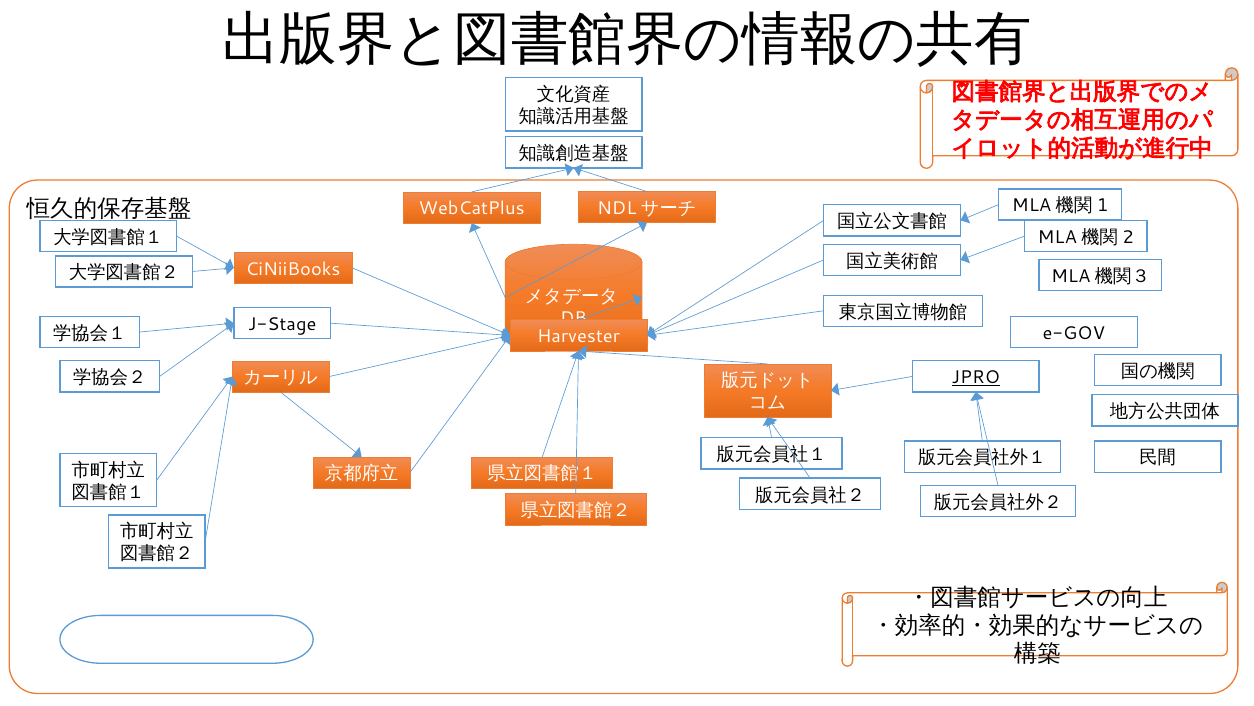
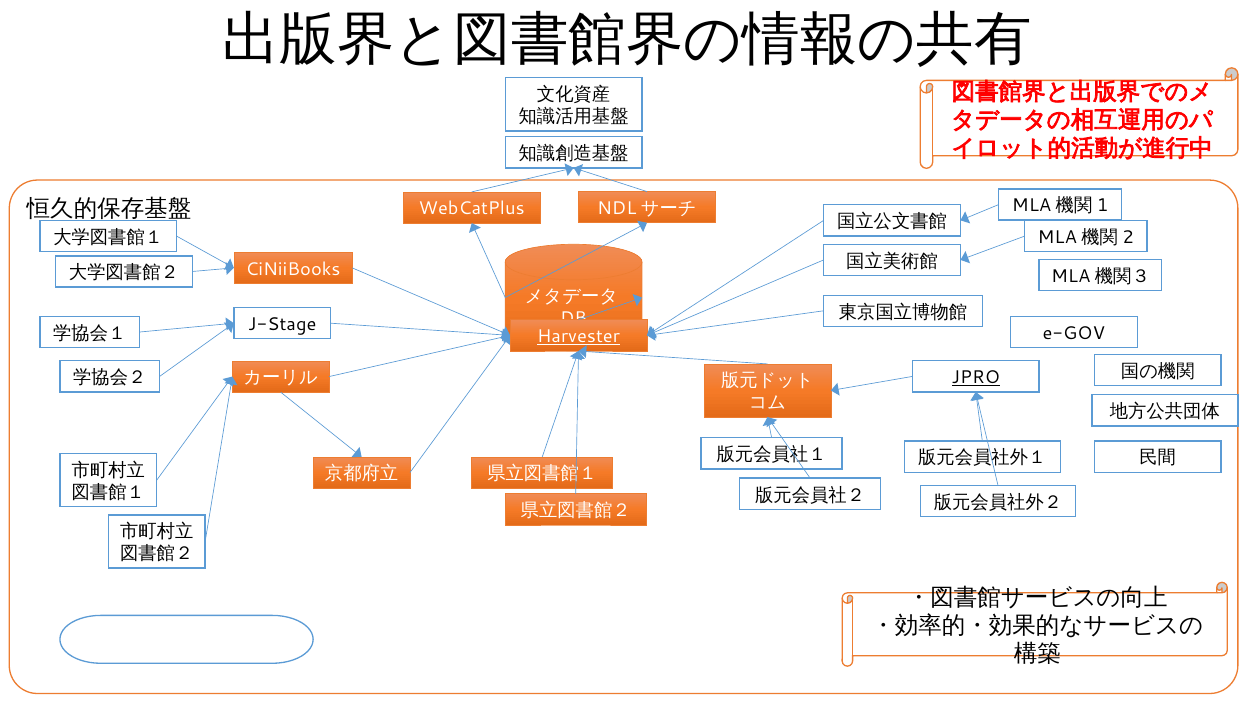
Harvester underline: none -> present (579, 336)
